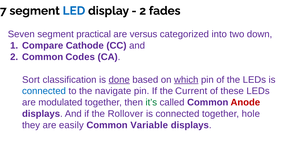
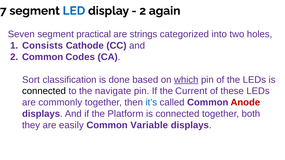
fades: fades -> again (165, 11)
versus: versus -> strings (143, 34)
down: down -> holes (260, 34)
Compare: Compare -> Consists (43, 46)
done underline: present -> none (119, 80)
connected colour: blue -> black (44, 91)
modulated: modulated -> commonly (60, 103)
it’s colour: green -> blue (151, 103)
Rollover: Rollover -> Platform (125, 114)
hole: hole -> both (251, 114)
